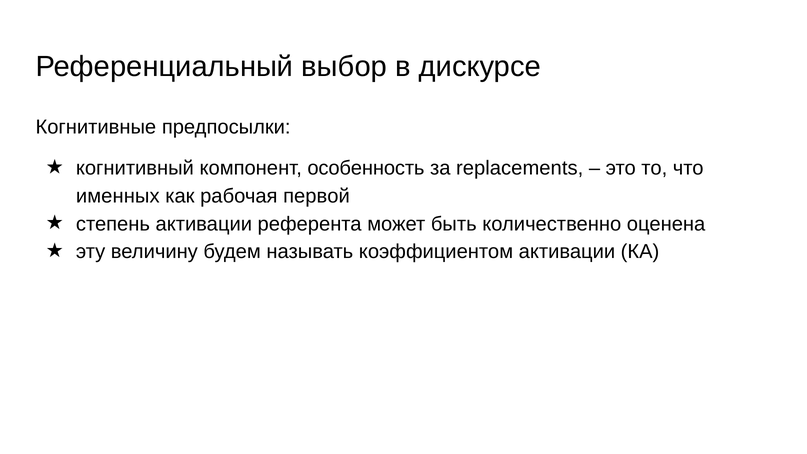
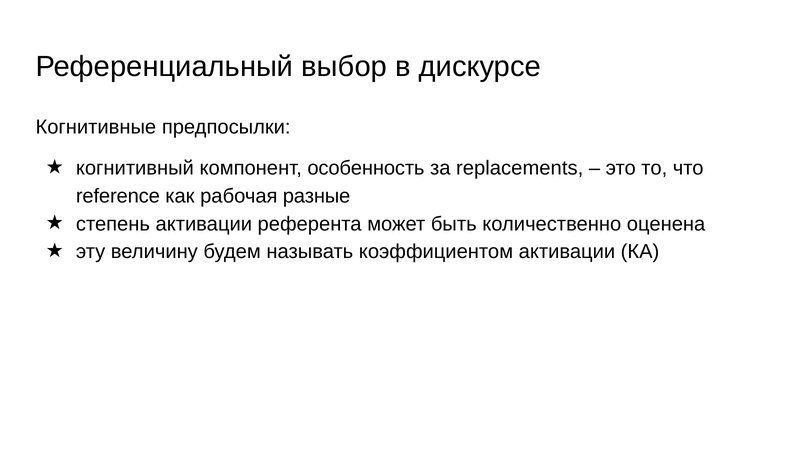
именных: именных -> reference (118, 196)
первой: первой -> разные (317, 196)
